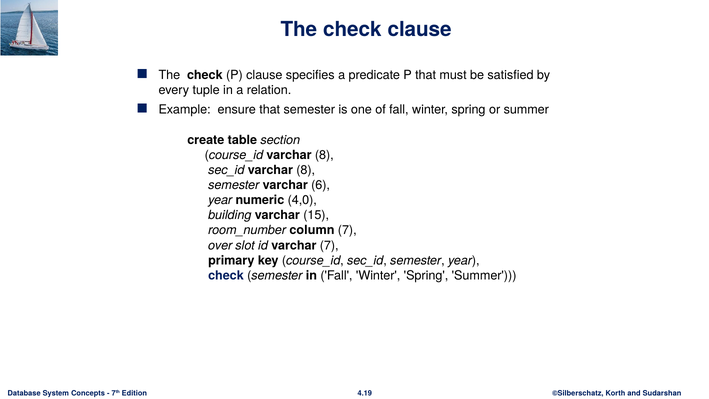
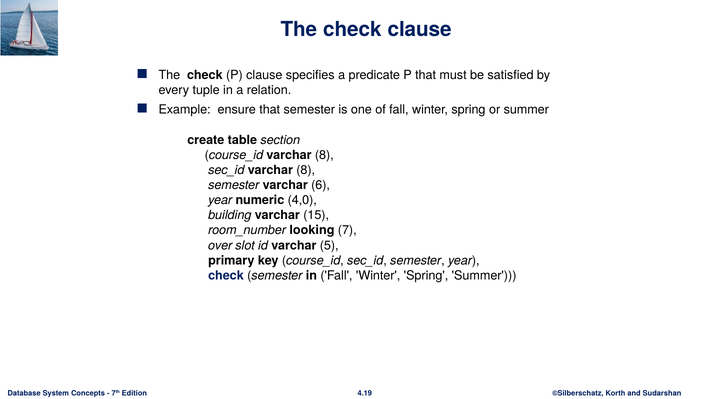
column: column -> looking (312, 230)
varchar 7: 7 -> 5 (329, 245)
